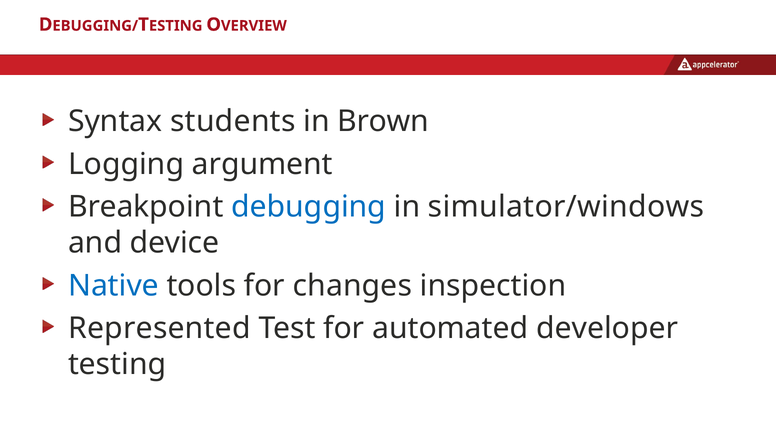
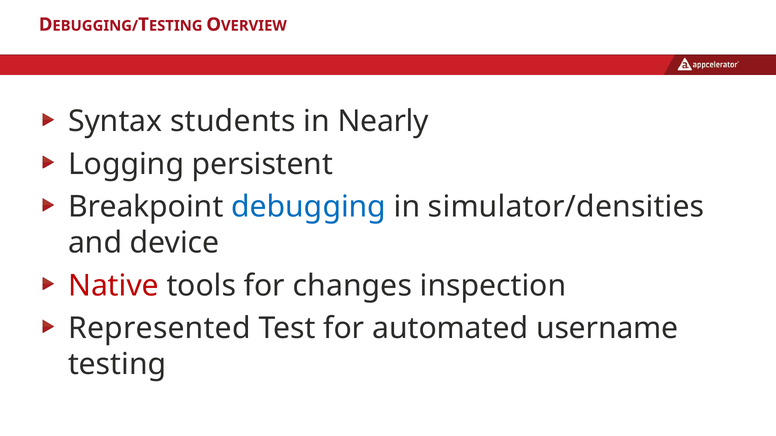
Brown: Brown -> Nearly (383, 122)
argument: argument -> persistent (262, 164)
simulator/windows: simulator/windows -> simulator/densities (566, 207)
Native colour: blue -> red (113, 286)
developer: developer -> username (607, 329)
